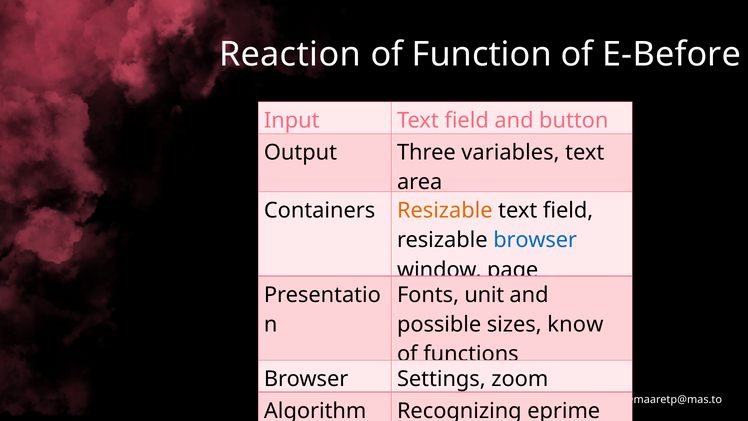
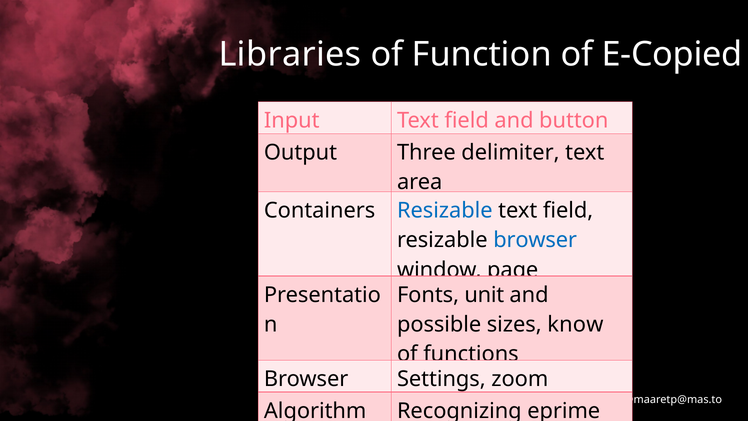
Reaction: Reaction -> Libraries (290, 55)
E-Before: E-Before -> E-Copied (672, 55)
variables: variables -> delimiter (510, 152)
Resizable colour: orange -> blue (445, 210)
